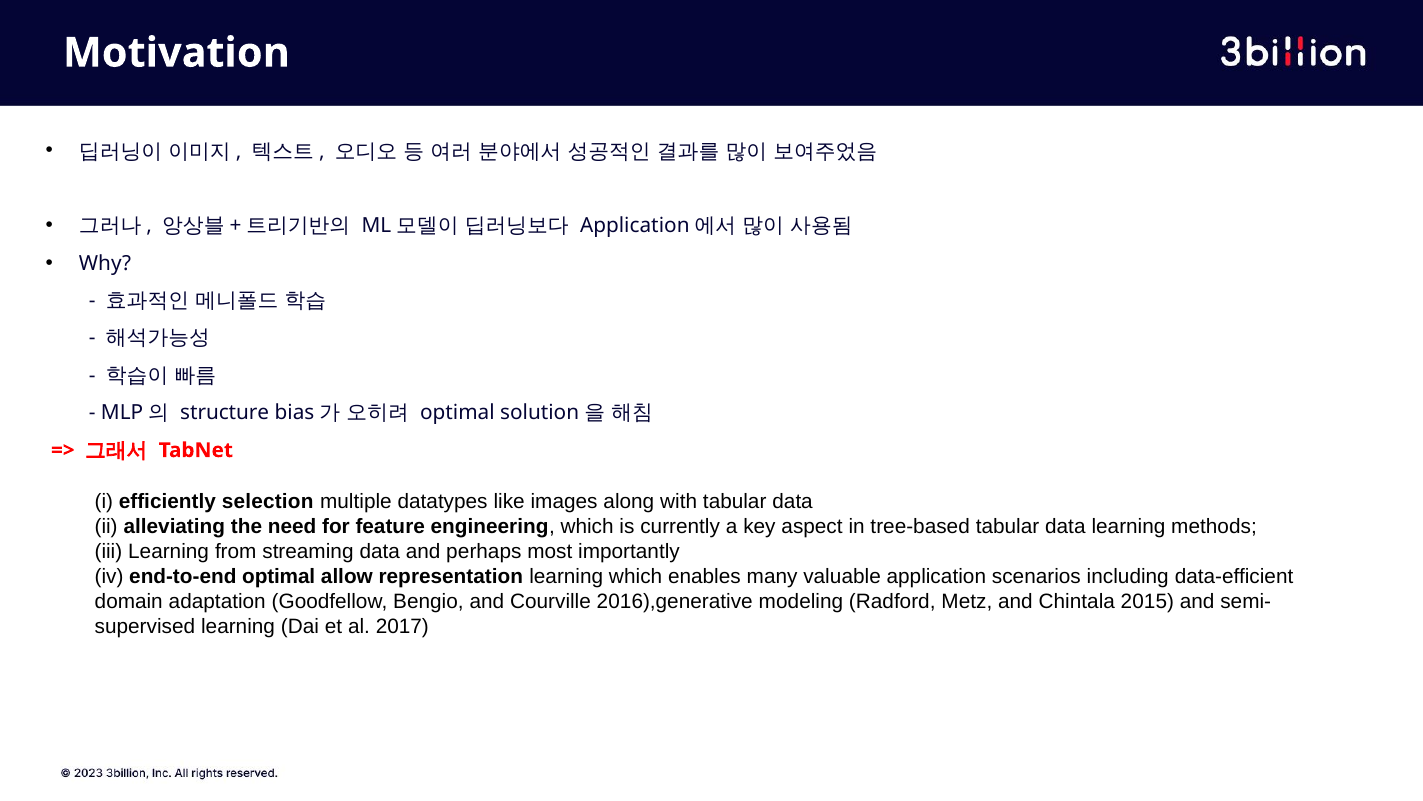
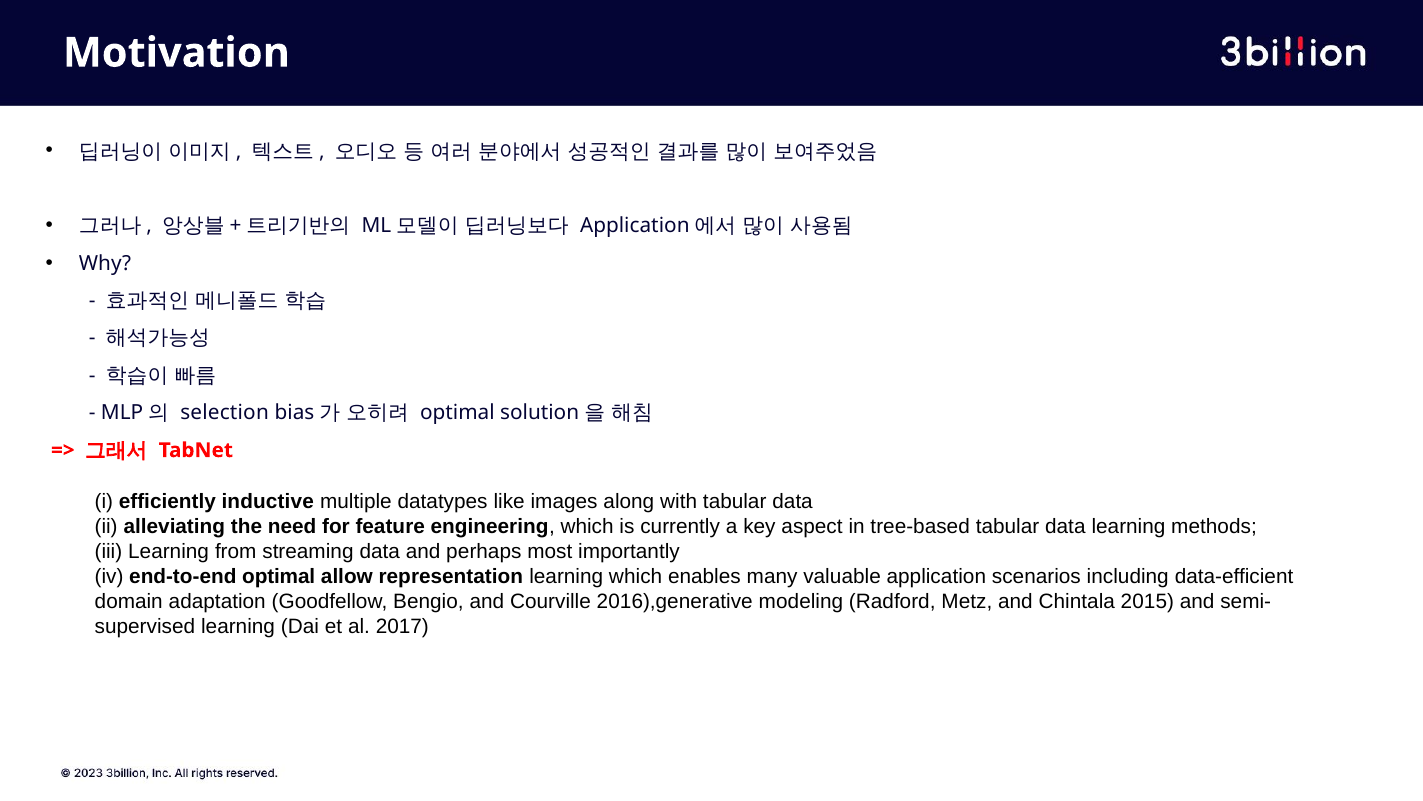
structure: structure -> selection (225, 413)
selection: selection -> inductive (268, 502)
